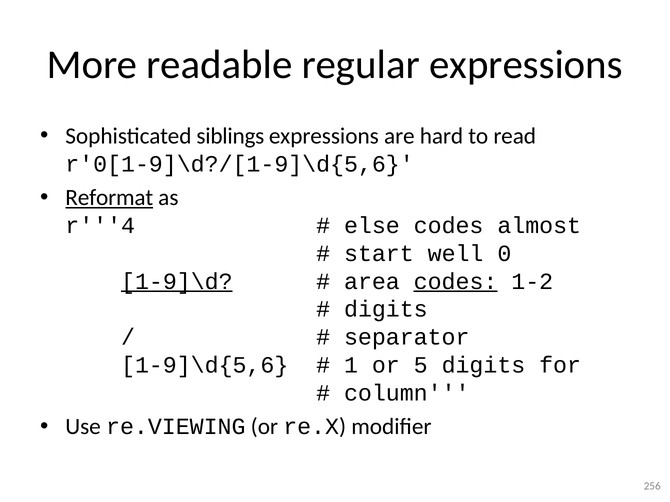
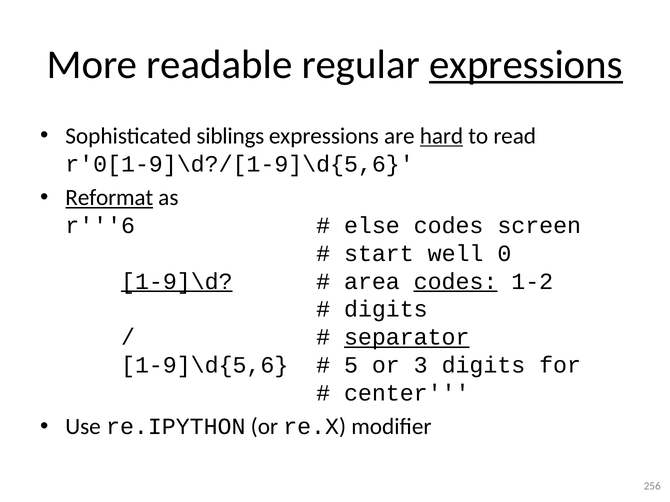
expressions underline: none -> present (526, 65)
hard underline: none -> present (441, 136)
r'''4: r'''4 -> r'''6 (100, 226)
almost: almost -> screen (539, 226)
separator underline: none -> present (407, 338)
1: 1 -> 5 (351, 365)
5: 5 -> 3 (421, 365)
column: column -> center (407, 393)
re.VIEWING: re.VIEWING -> re.IPYTHON (176, 427)
